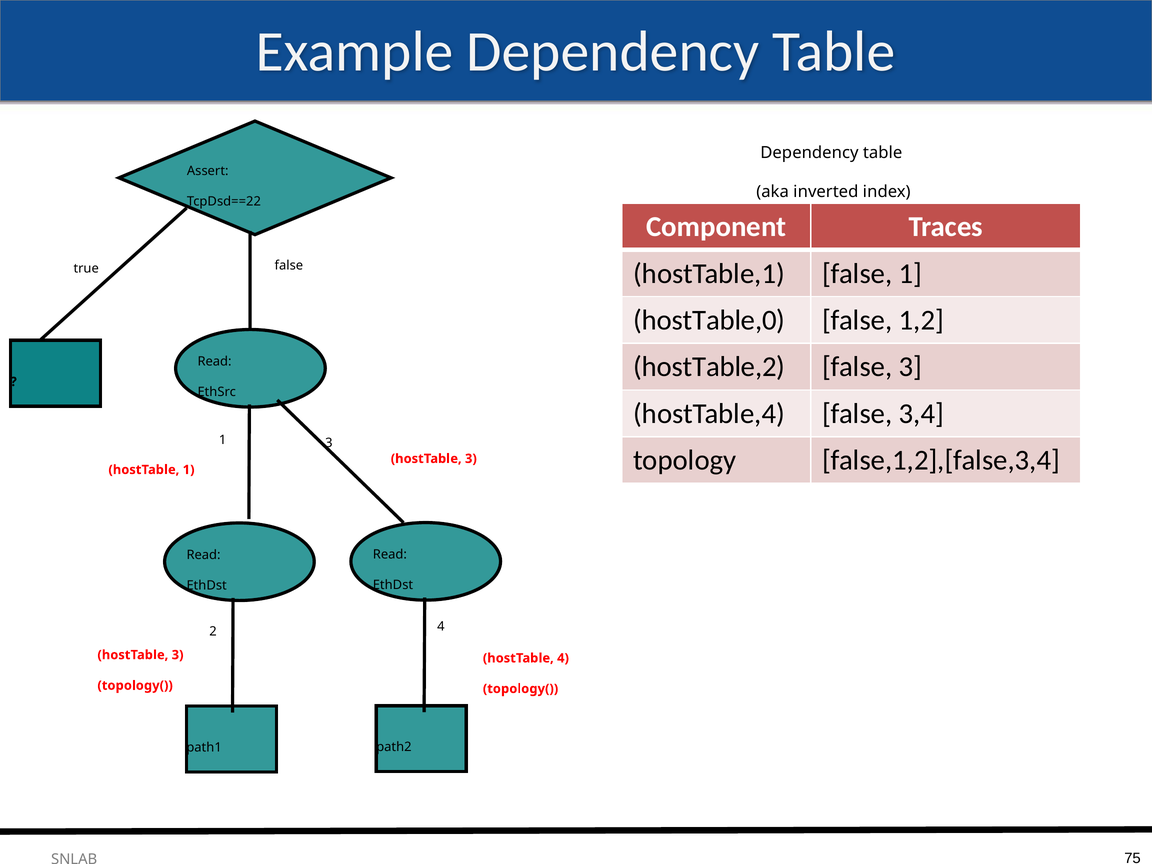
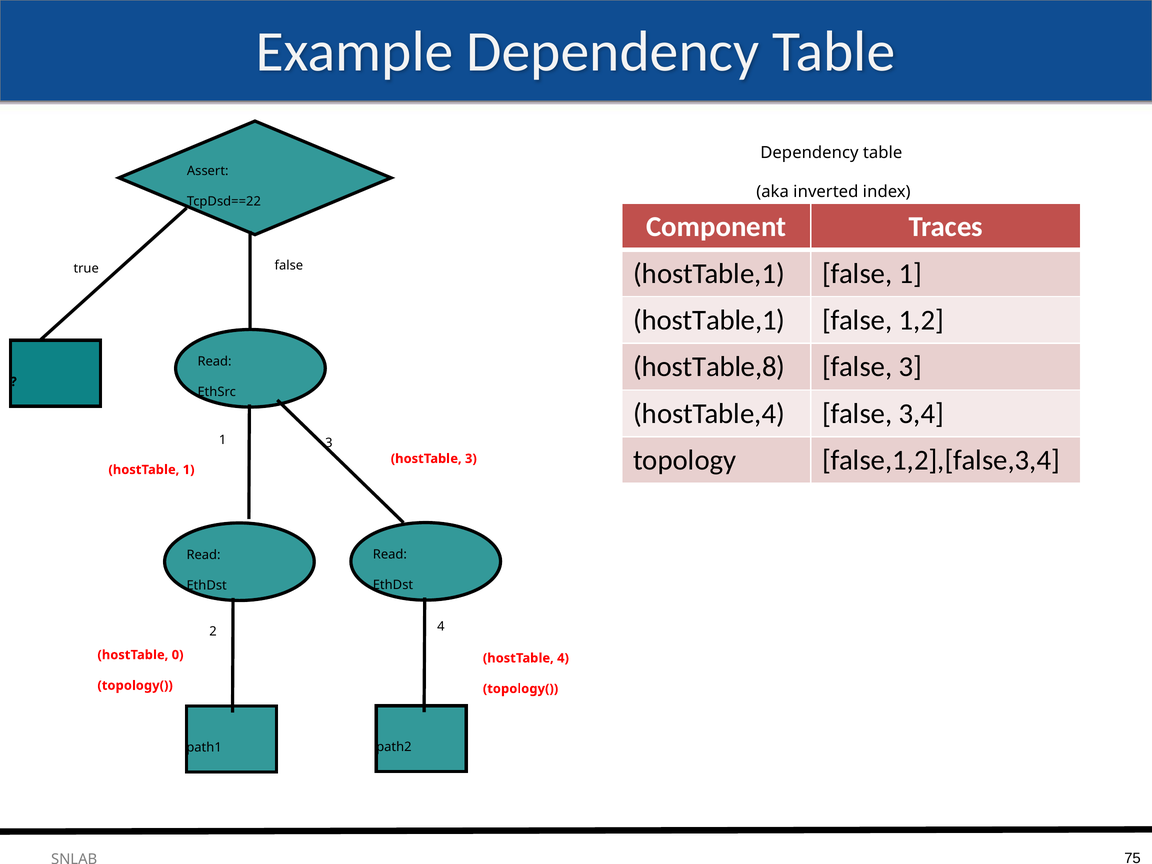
hostTable,0: hostTable,0 -> hostTable,1 (709, 320)
hostTable,2: hostTable,2 -> hostTable,8 (709, 367)
3: 3 -> 0 (178, 655)
